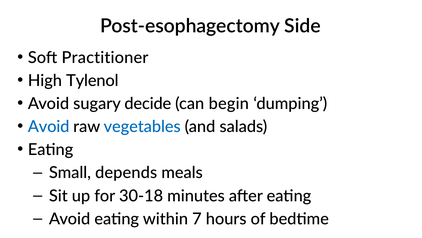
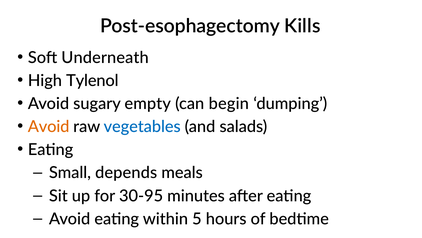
Side: Side -> Kills (302, 26)
Practitioner: Practitioner -> Underneath (105, 57)
decide: decide -> empty (148, 103)
Avoid colour: blue -> orange (49, 126)
30-18: 30-18 -> 30-95 (141, 195)
7: 7 -> 5 (197, 218)
